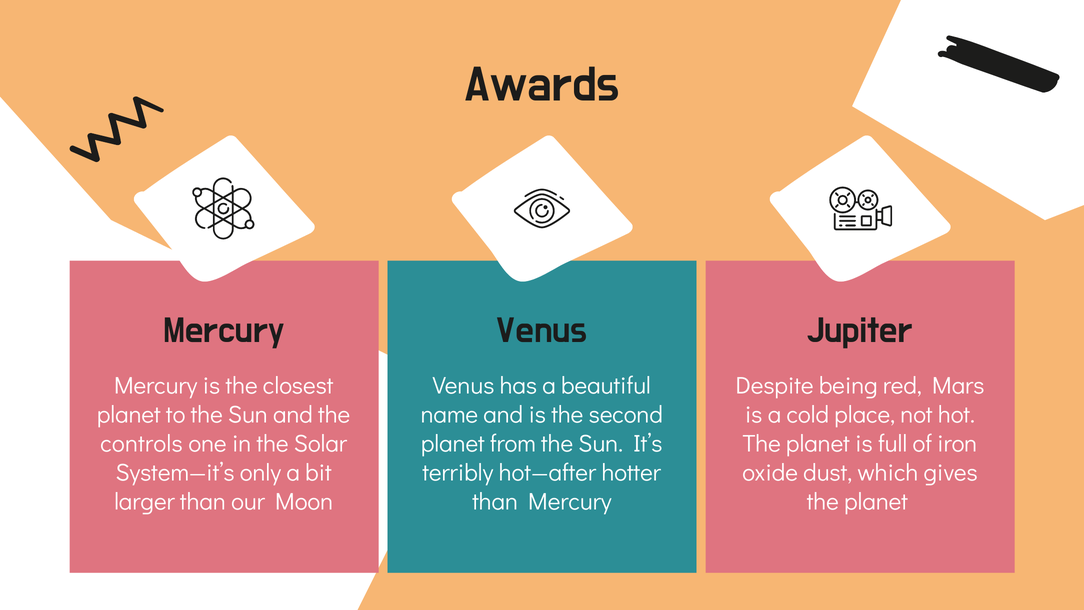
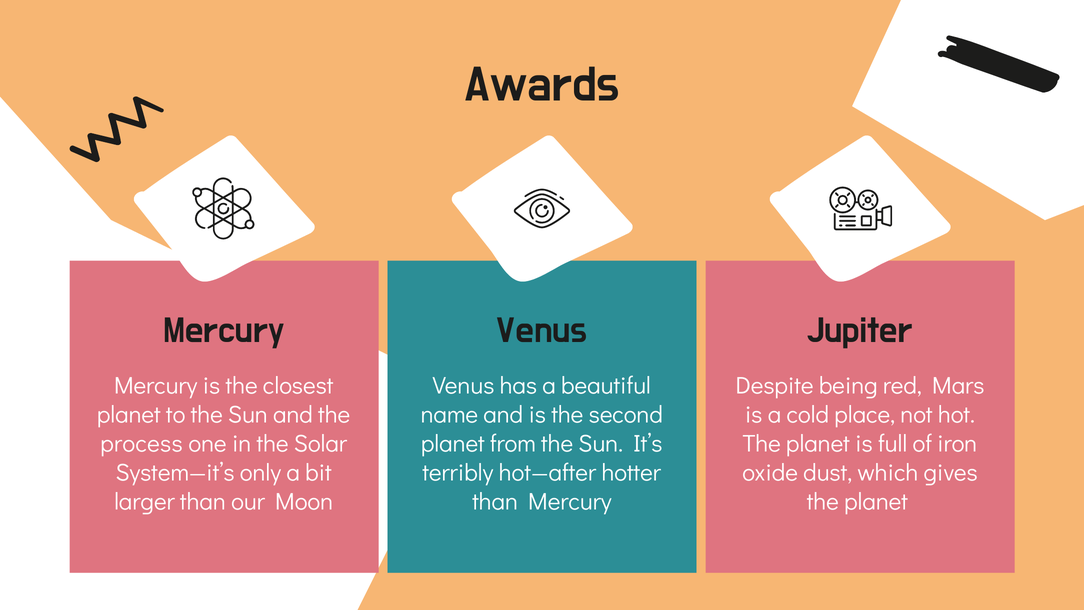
controls: controls -> process (142, 444)
